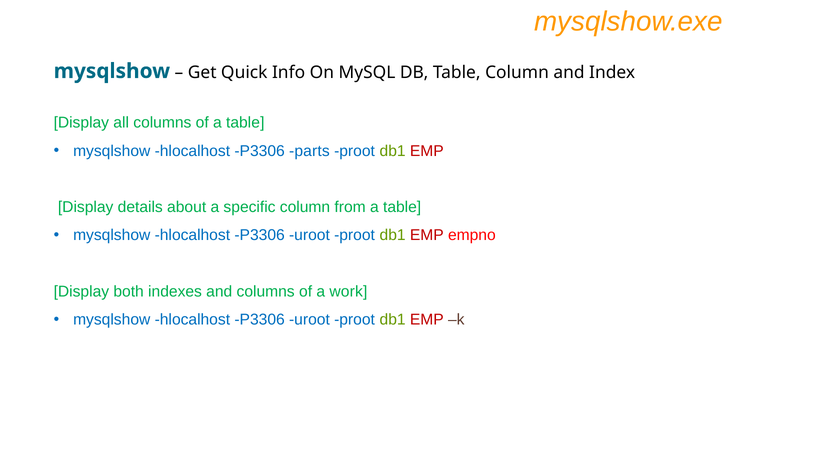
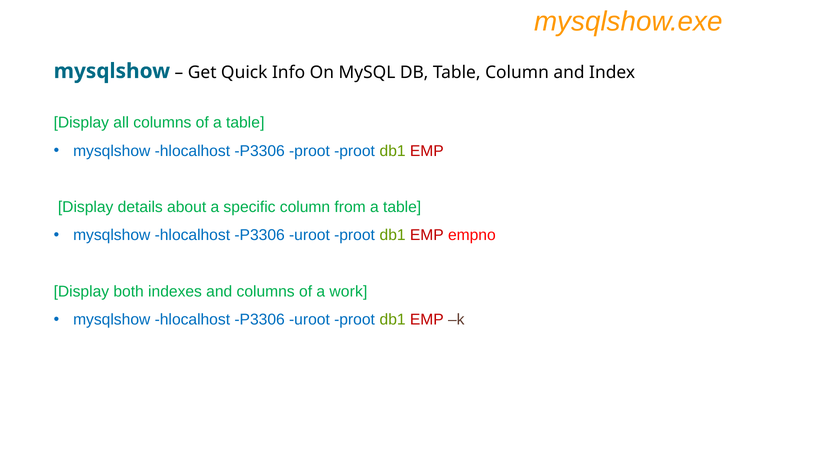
P3306 parts: parts -> proot (309, 151)
